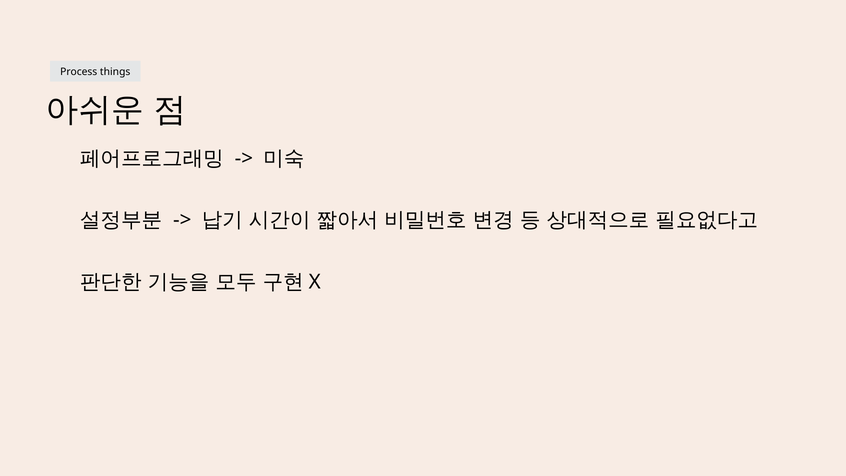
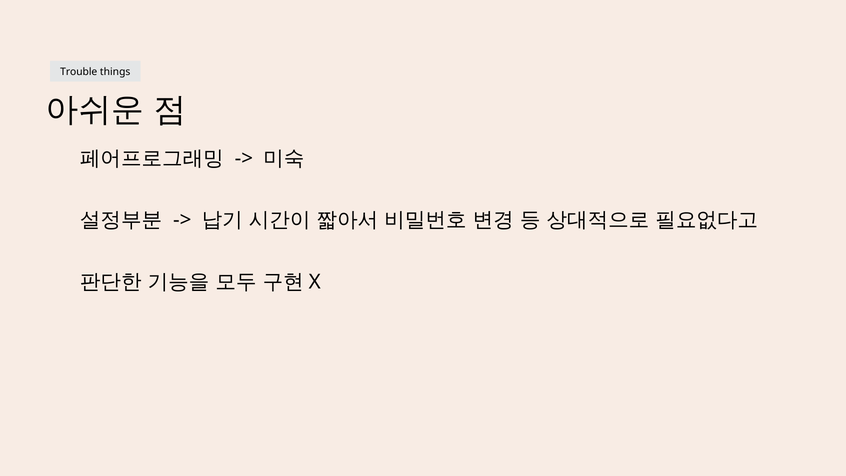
Process: Process -> Trouble (79, 72)
